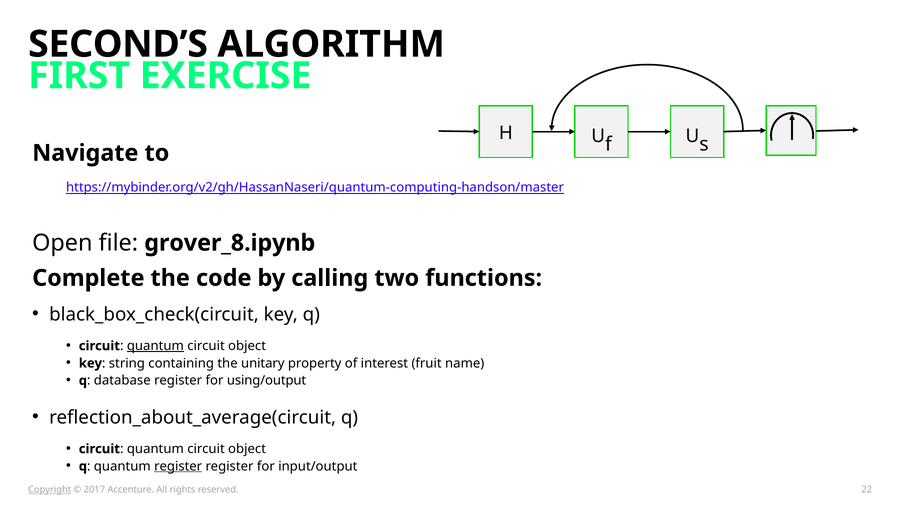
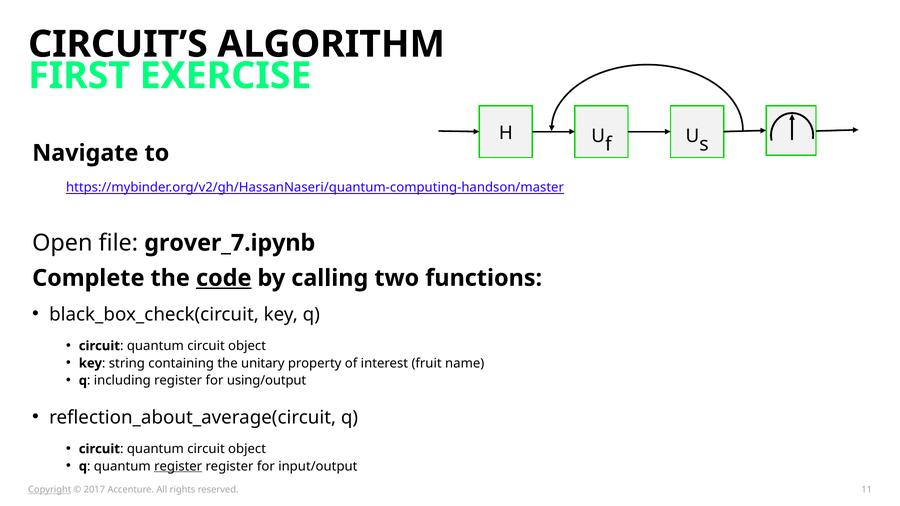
SECOND’S: SECOND’S -> CIRCUIT’S (118, 44)
grover_8.ipynb: grover_8.ipynb -> grover_7.ipynb (230, 243)
code underline: none -> present (224, 278)
quantum underline: present -> none (155, 346)
database: database -> including (122, 381)
22: 22 -> 11 (867, 490)
